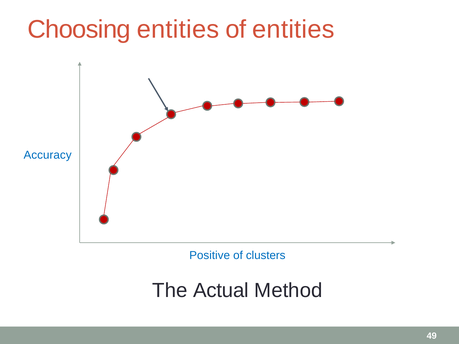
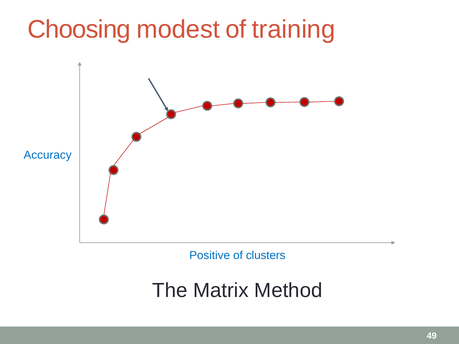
Choosing entities: entities -> modest (178, 29)
of entities: entities -> training (294, 29)
Actual: Actual -> Matrix (221, 291)
